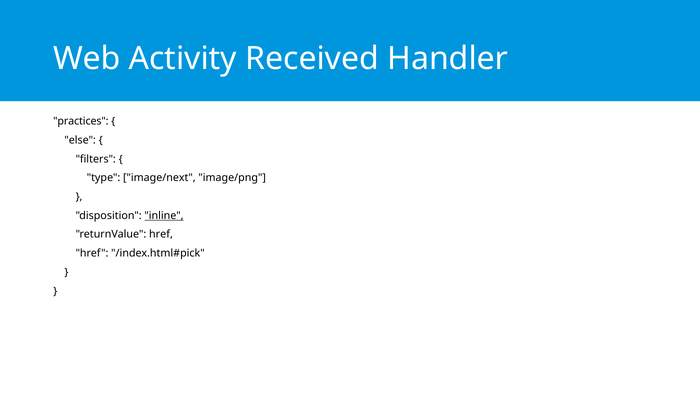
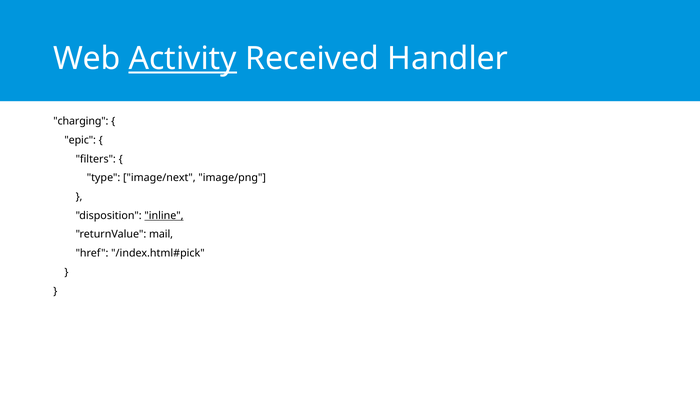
Activity underline: none -> present (183, 59)
practices: practices -> charging (81, 121)
else: else -> epic (80, 140)
returnValue href: href -> mail (161, 234)
